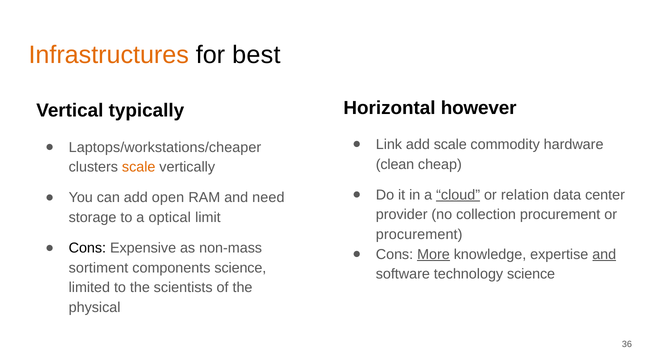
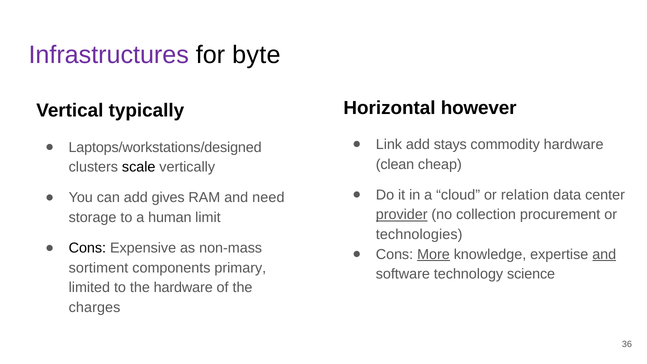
Infrastructures colour: orange -> purple (109, 55)
best: best -> byte (256, 55)
add scale: scale -> stays (450, 144)
Laptops/workstations/cheaper: Laptops/workstations/cheaper -> Laptops/workstations/designed (165, 147)
scale colour: orange -> black (139, 167)
cloud underline: present -> none (458, 195)
open: open -> gives (168, 198)
provider underline: none -> present (402, 215)
optical: optical -> human (170, 217)
procurement: procurement -> technologies (419, 235)
components science: science -> primary (240, 268)
the scientists: scientists -> hardware (183, 288)
physical: physical -> charges (95, 308)
